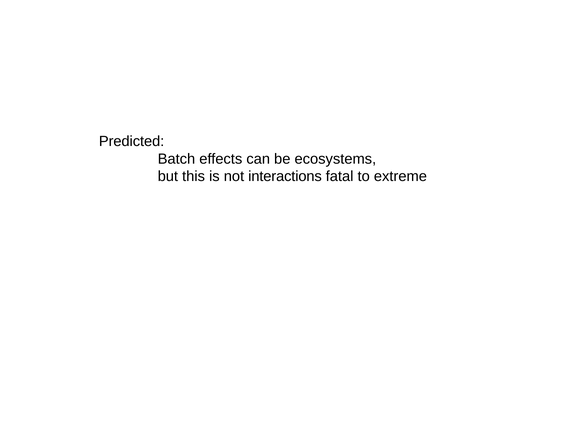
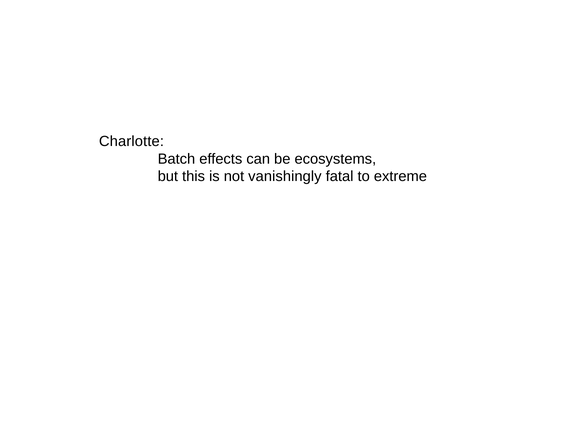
Predicted: Predicted -> Charlotte (131, 141)
interactions: interactions -> vanishingly (285, 176)
